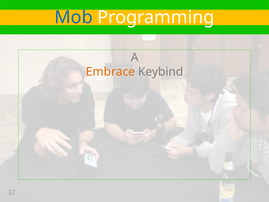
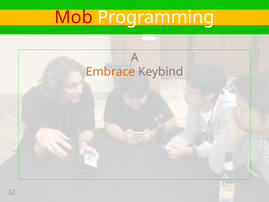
Mob colour: blue -> red (74, 17)
